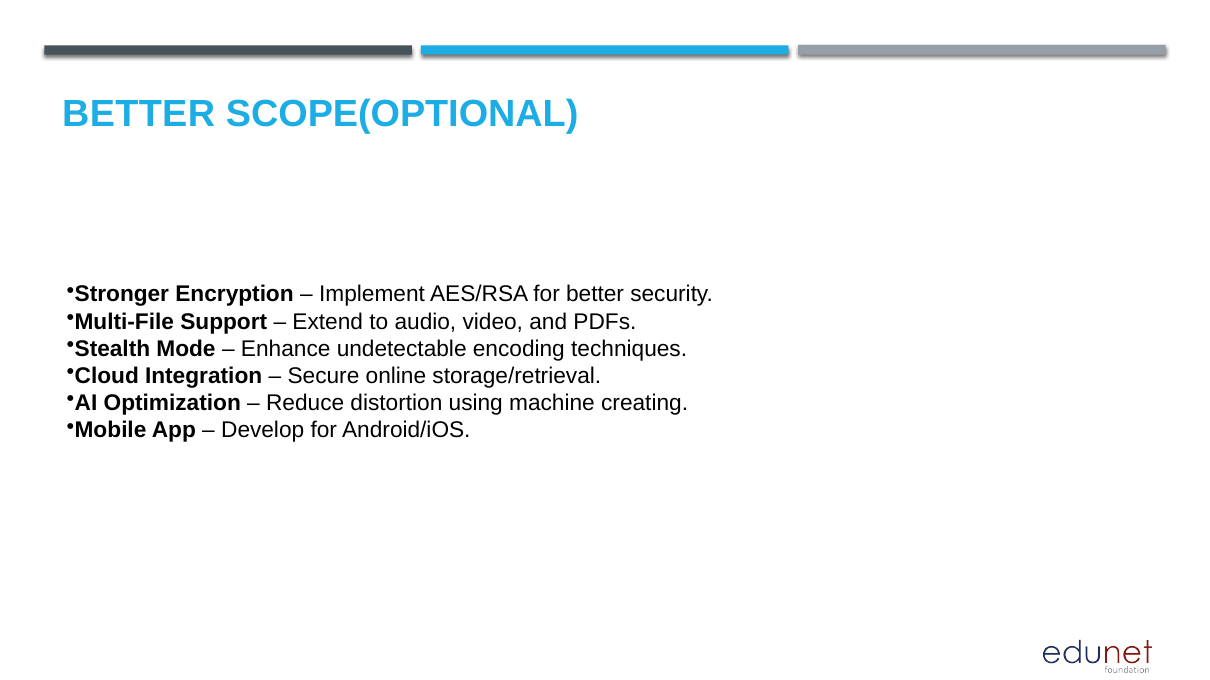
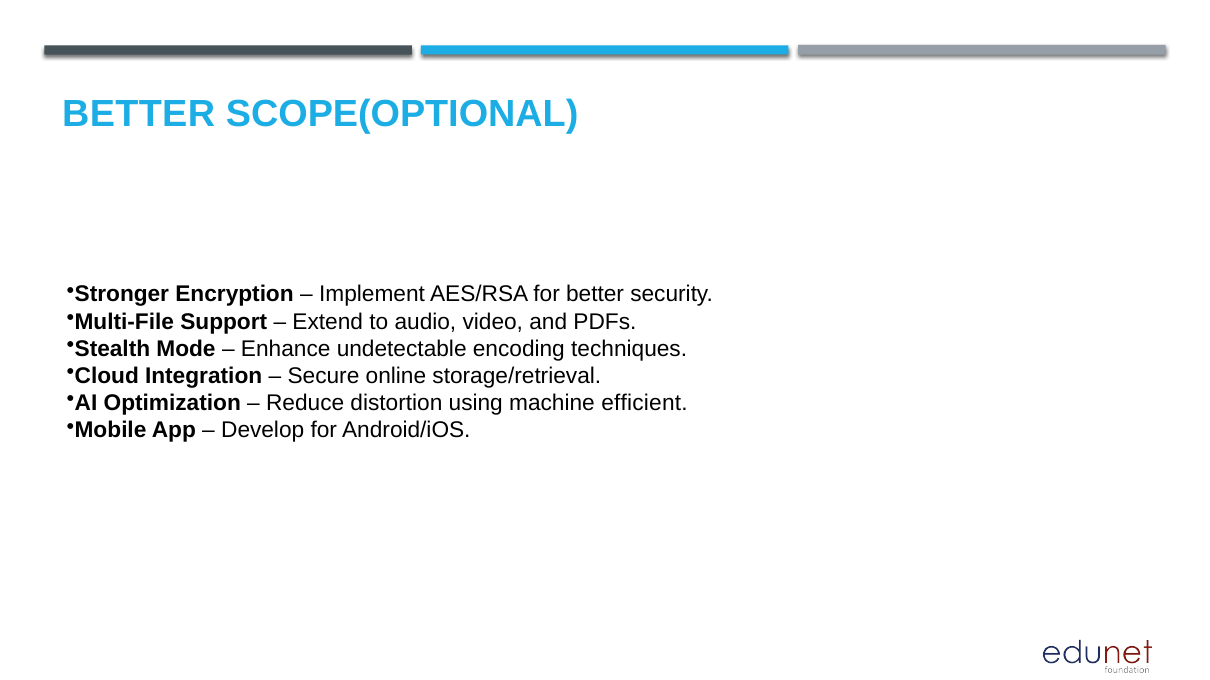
creating: creating -> efficient (644, 404)
